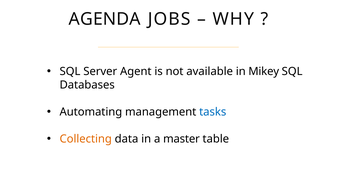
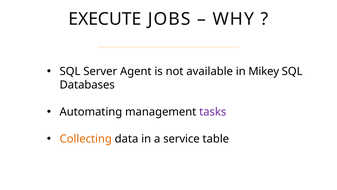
AGENDA: AGENDA -> EXECUTE (105, 19)
tasks colour: blue -> purple (213, 112)
master: master -> service (181, 139)
